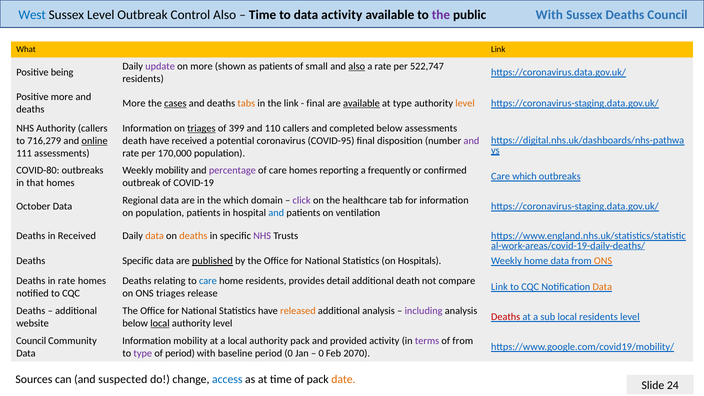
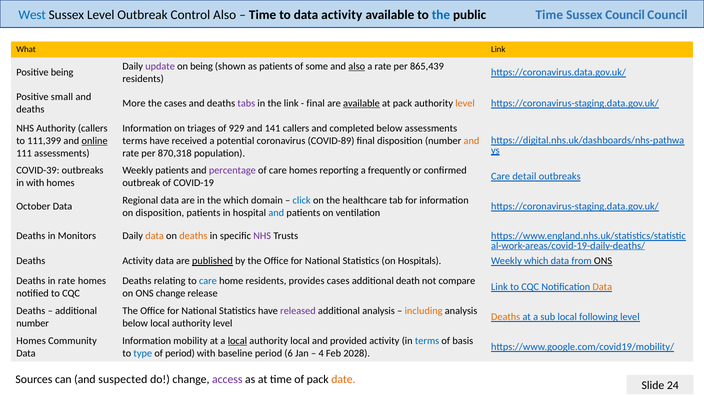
With: With -> Time (549, 15)
Sussex Deaths: Deaths -> Council (625, 15)
the colour: purple -> blue (441, 15)
on more: more -> being (202, 66)
small: small -> some (317, 66)
522,747: 522,747 -> 865,439 (427, 66)
Positive more: more -> small (62, 97)
cases underline: present -> none (175, 103)
tabs colour: orange -> purple (246, 103)
at type: type -> pack (402, 103)
triages underline: present -> none (201, 128)
399: 399 -> 929 (237, 128)
110: 110 -> 141 (273, 128)
716,279: 716,279 -> 111,399 (44, 141)
death: death -> terms (135, 141)
COVID-95: COVID-95 -> COVID-89 (331, 141)
and colour: purple -> orange (471, 141)
170,000: 170,000 -> 870,318 (175, 153)
COVID-80: COVID-80 -> COVID-39 (38, 170)
Weekly mobility: mobility -> patients (172, 170)
Care which: which -> detail (524, 177)
in that: that -> with (35, 183)
click colour: purple -> blue (302, 200)
on population: population -> disposition (160, 213)
in Received: Received -> Monitors (77, 236)
Deaths Specific: Specific -> Activity (138, 261)
Weekly home: home -> which (536, 261)
ONS colour: orange -> black (603, 261)
provides detail: detail -> cases (338, 281)
ONS triages: triages -> change (171, 293)
released colour: orange -> purple (298, 311)
including colour: purple -> orange (424, 311)
Deaths colour: red -> orange (506, 317)
local residents: residents -> following (599, 317)
website: website -> number (33, 323)
local underline: present -> none (160, 323)
Council: Council -> Homes (31, 341)
local underline: none -> present (237, 341)
authority pack: pack -> local (300, 341)
terms colour: purple -> blue (427, 341)
of from: from -> basis (463, 341)
type colour: purple -> blue (143, 353)
period 0: 0 -> 6 (289, 353)
0: 0 -> 4 (321, 353)
2070: 2070 -> 2028 (357, 353)
access colour: blue -> purple (227, 379)
